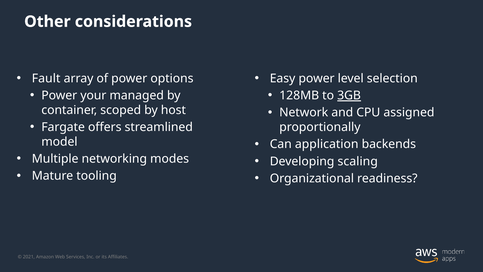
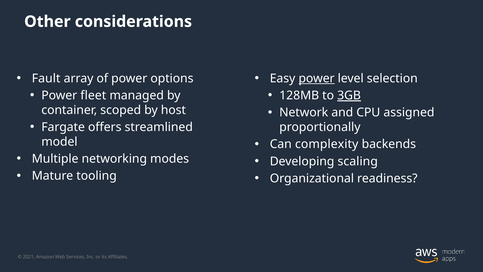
power underline: none -> present (317, 78)
your: your -> fleet (93, 95)
application: application -> complexity (327, 144)
